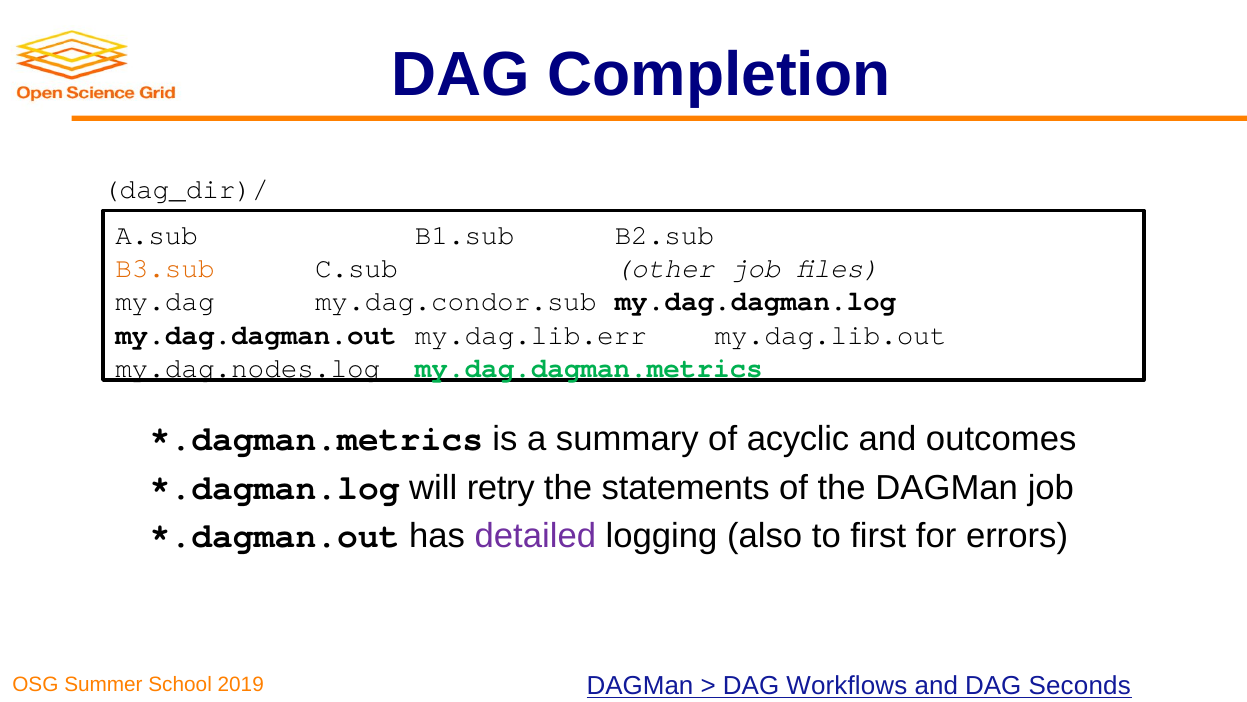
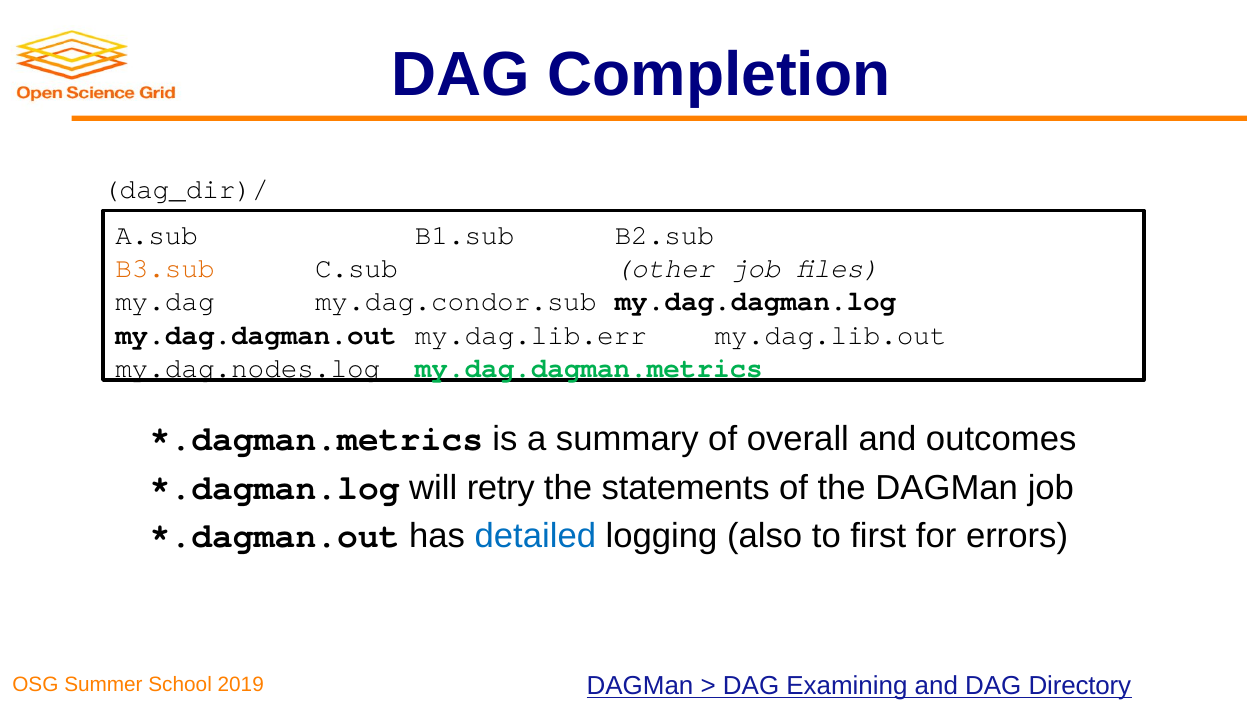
acyclic: acyclic -> overall (798, 439)
detailed colour: purple -> blue (535, 536)
Workflows: Workflows -> Examining (847, 686)
Seconds: Seconds -> Directory (1080, 686)
